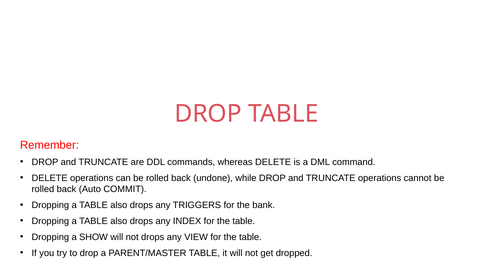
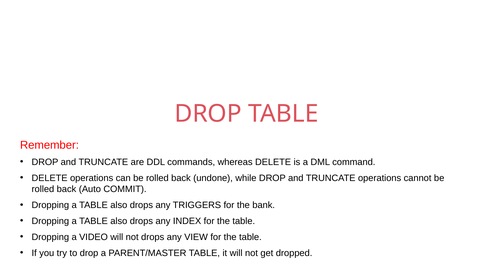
SHOW: SHOW -> VIDEO (93, 237)
